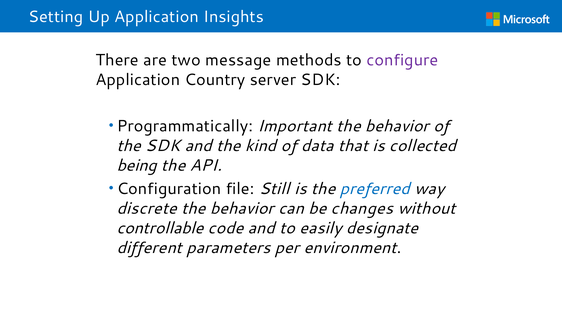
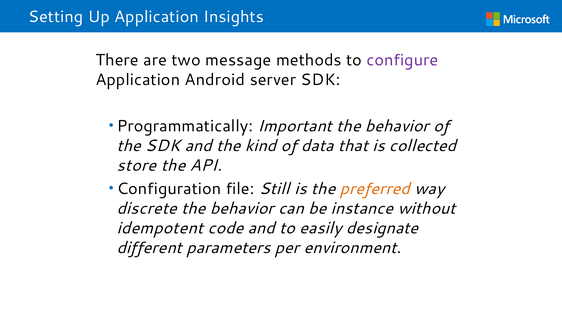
Country: Country -> Android (215, 80)
being: being -> store (137, 166)
preferred colour: blue -> orange (375, 189)
changes: changes -> instance (362, 208)
controllable: controllable -> idempotent (160, 228)
